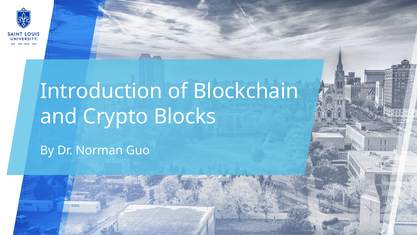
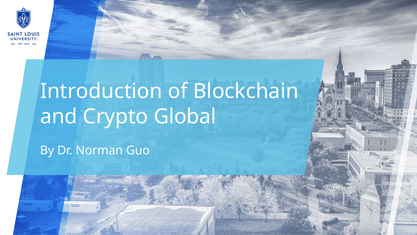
Blocks: Blocks -> Global (185, 116)
